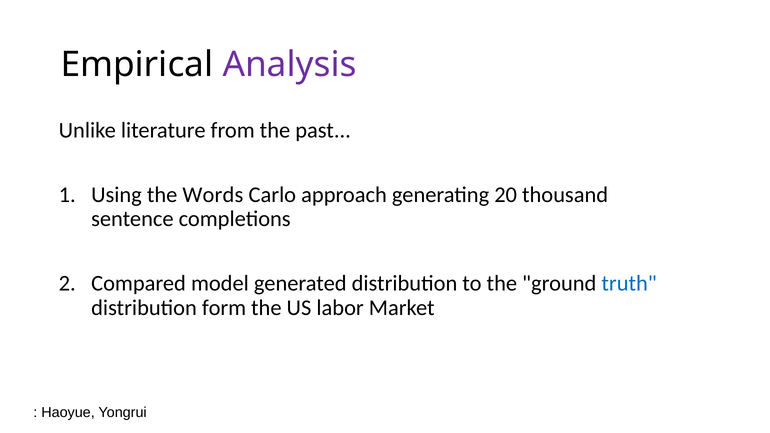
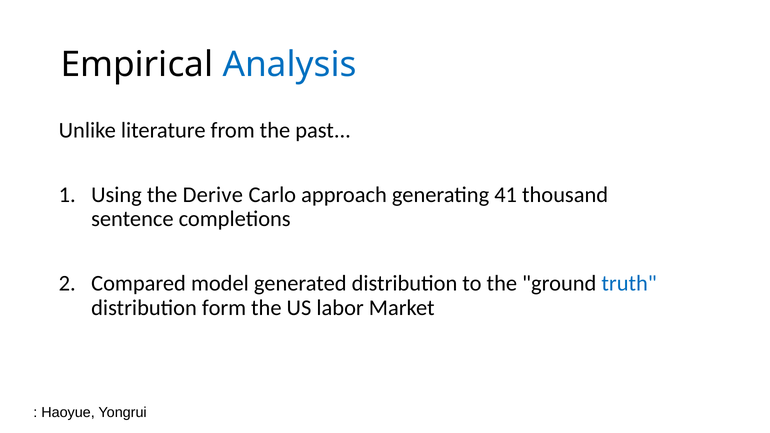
Analysis colour: purple -> blue (290, 65)
Words: Words -> Derive (213, 195)
20: 20 -> 41 (506, 195)
